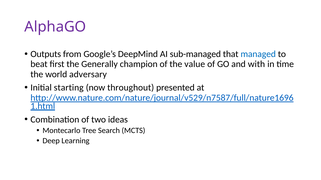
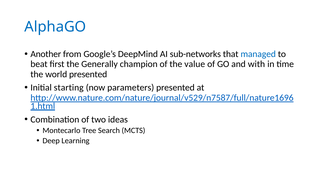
AlphaGO colour: purple -> blue (55, 27)
Outputs: Outputs -> Another (46, 54)
sub-managed: sub-managed -> sub-networks (195, 54)
world adversary: adversary -> presented (88, 74)
throughout: throughout -> parameters (131, 88)
